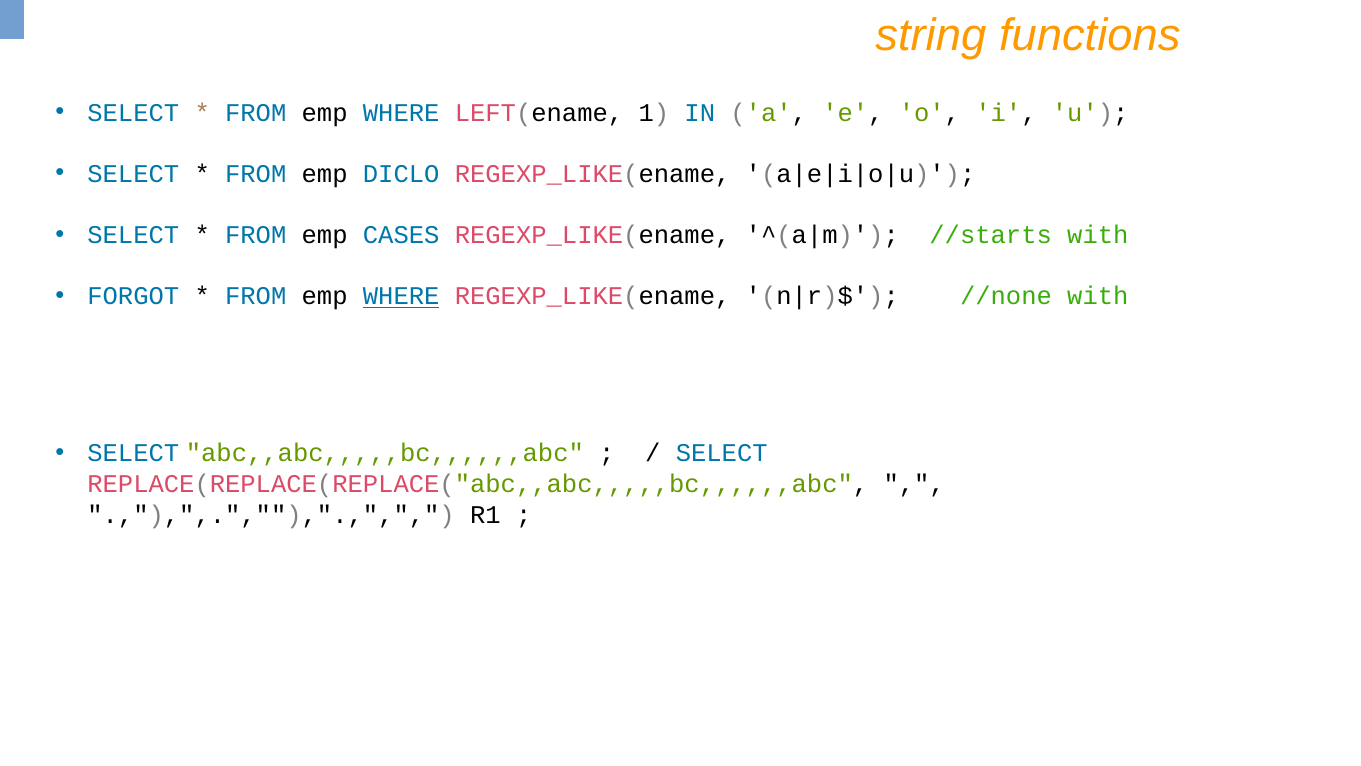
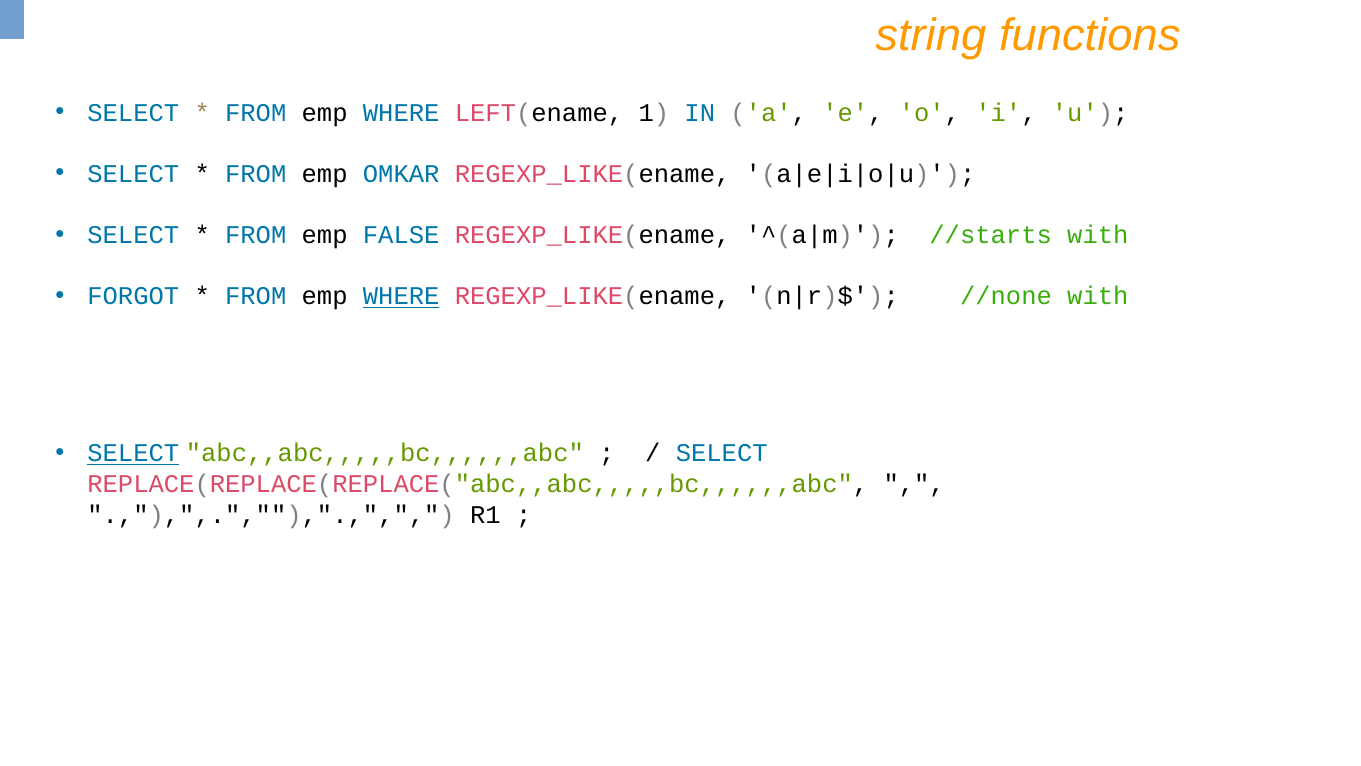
DICLO: DICLO -> OMKAR (401, 174)
CASES: CASES -> FALSE (401, 235)
SELECT underline: none -> present (133, 453)
